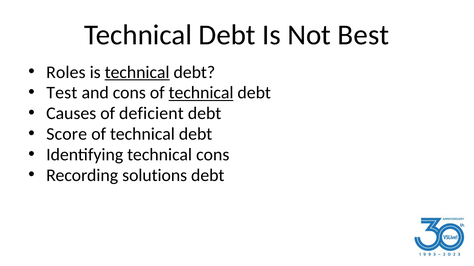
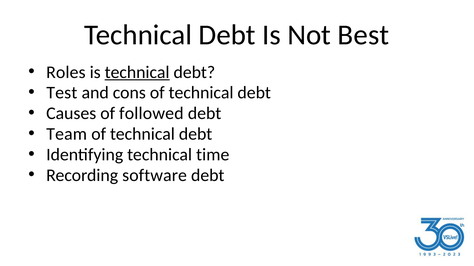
technical underline: present -> none (201, 93)
deficient: deficient -> followed (151, 114)
Score: Score -> Team (67, 134)
technical cons: cons -> time (213, 155)
solutions: solutions -> software (155, 176)
